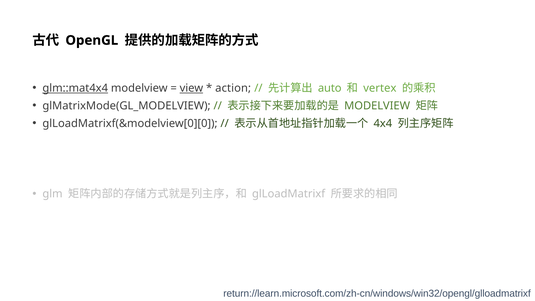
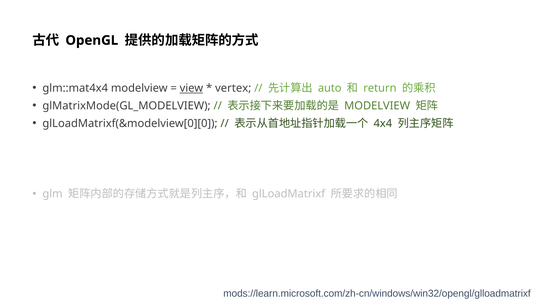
glm::mat4x4 underline: present -> none (75, 88)
action: action -> vertex (233, 88)
vertex: vertex -> return (380, 88)
return://learn.microsoft.com/zh-cn/windows/win32/opengl/glloadmatrixf: return://learn.microsoft.com/zh-cn/windows/win32/opengl/glloadmatrixf -> mods://learn.microsoft.com/zh-cn/windows/win32/opengl/glloadmatrixf (377, 293)
